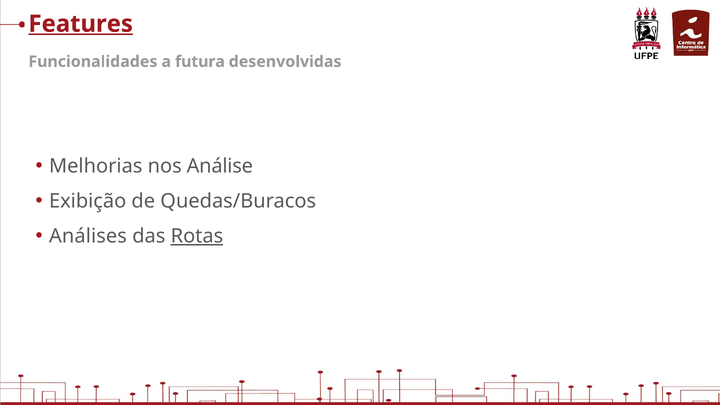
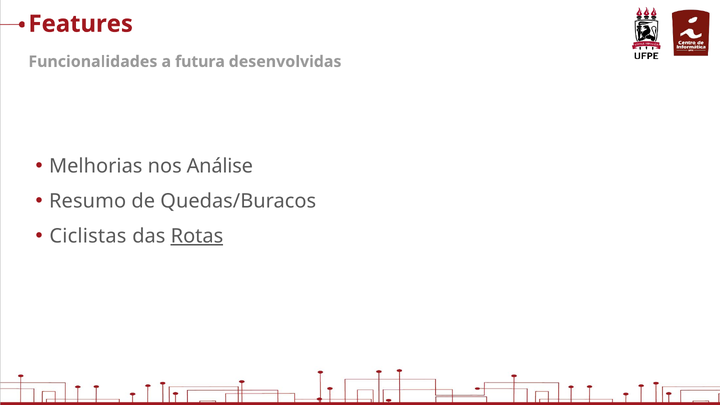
Features underline: present -> none (81, 24)
Exibição: Exibição -> Resumo (88, 201)
Análises: Análises -> Ciclistas (88, 236)
